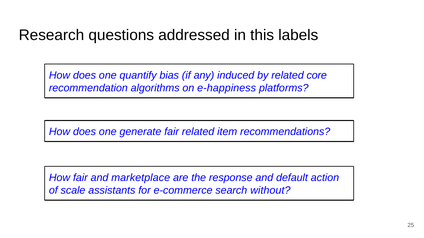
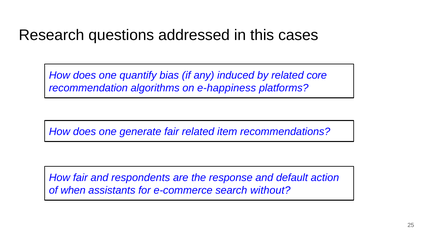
labels: labels -> cases (298, 35)
marketplace: marketplace -> respondents (141, 178)
scale: scale -> when (73, 191)
